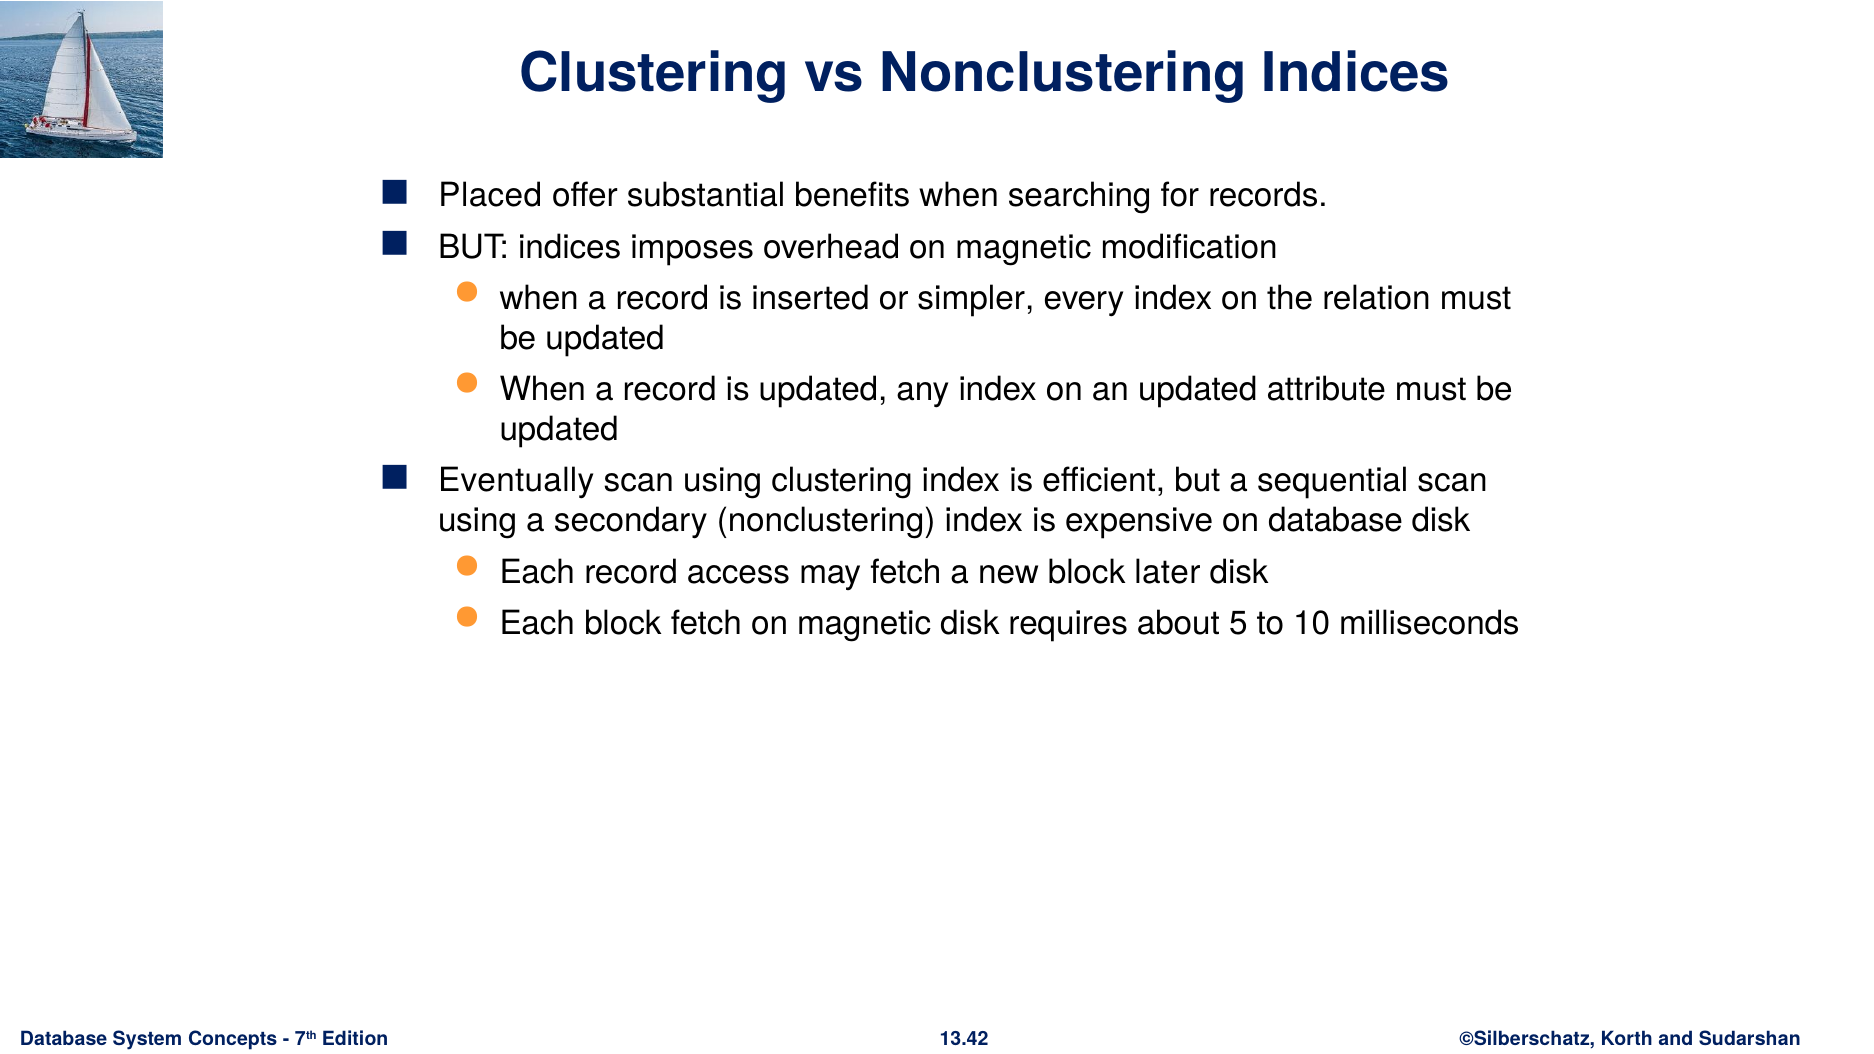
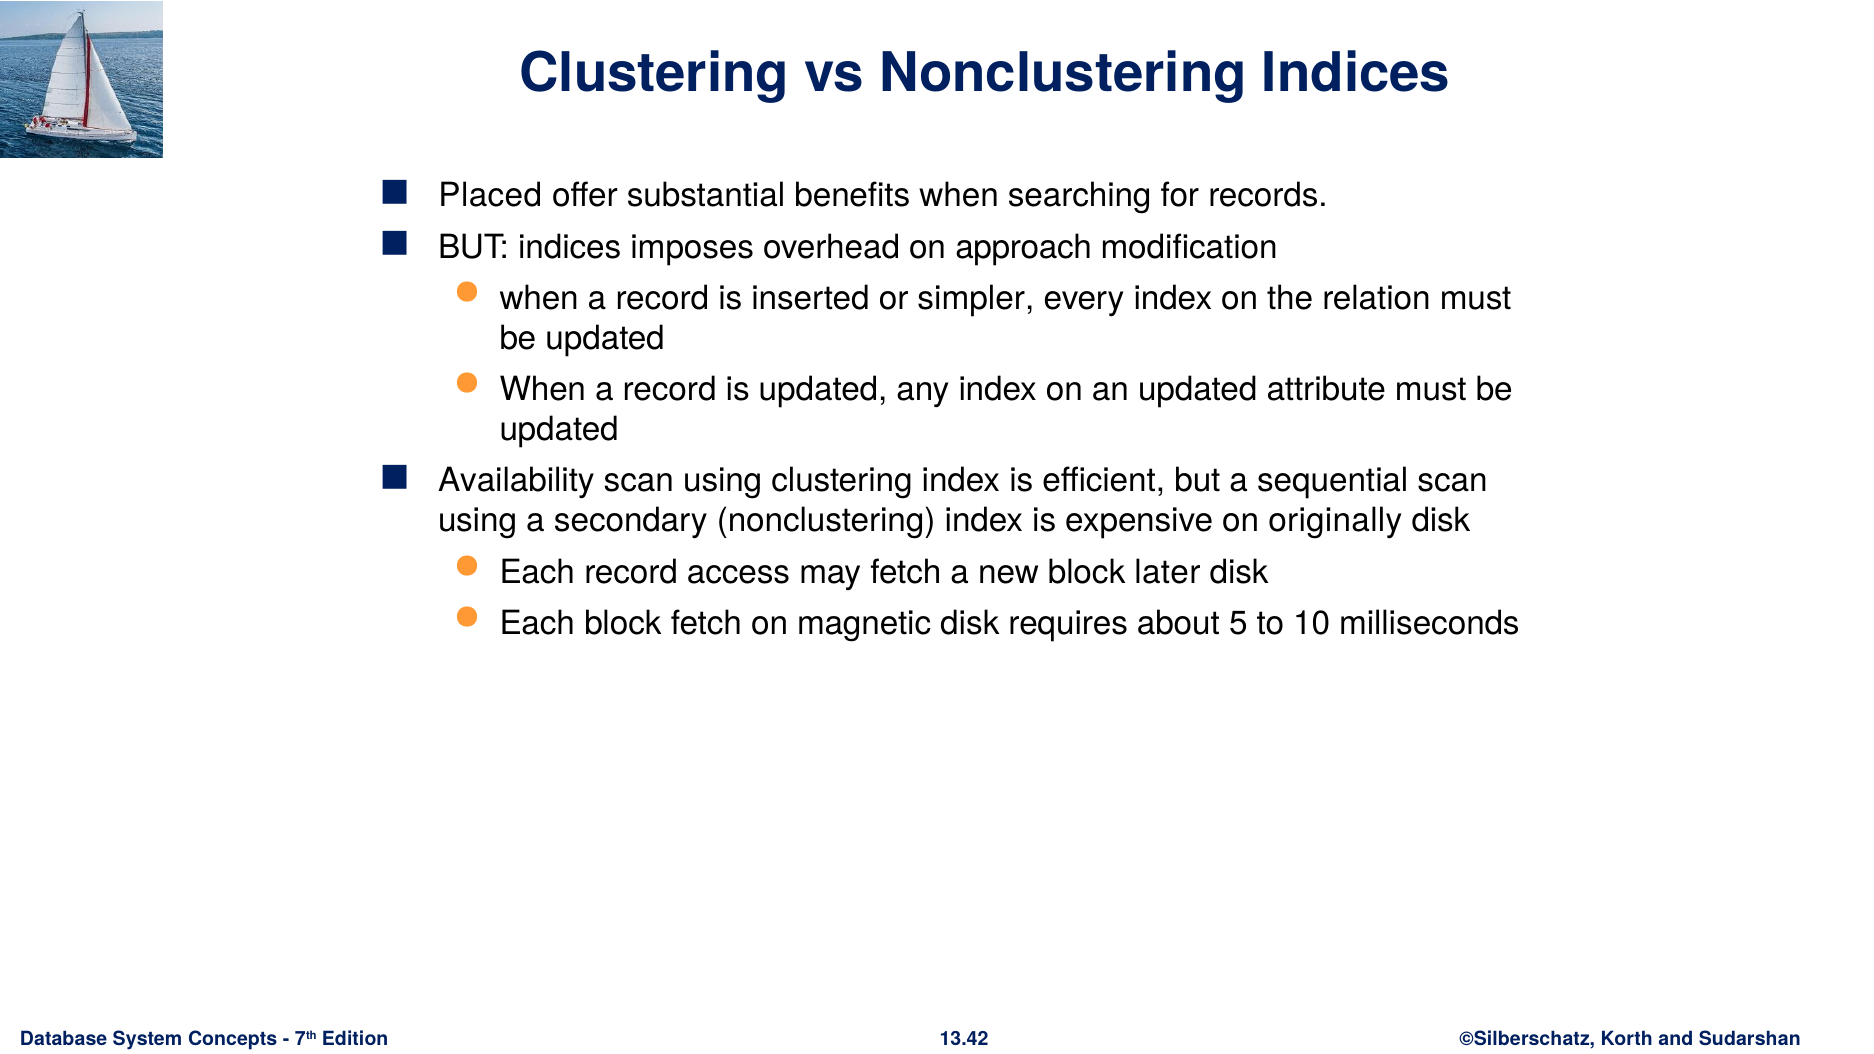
overhead on magnetic: magnetic -> approach (1024, 247)
Eventually: Eventually -> Availability (516, 481)
on database: database -> originally (1335, 521)
